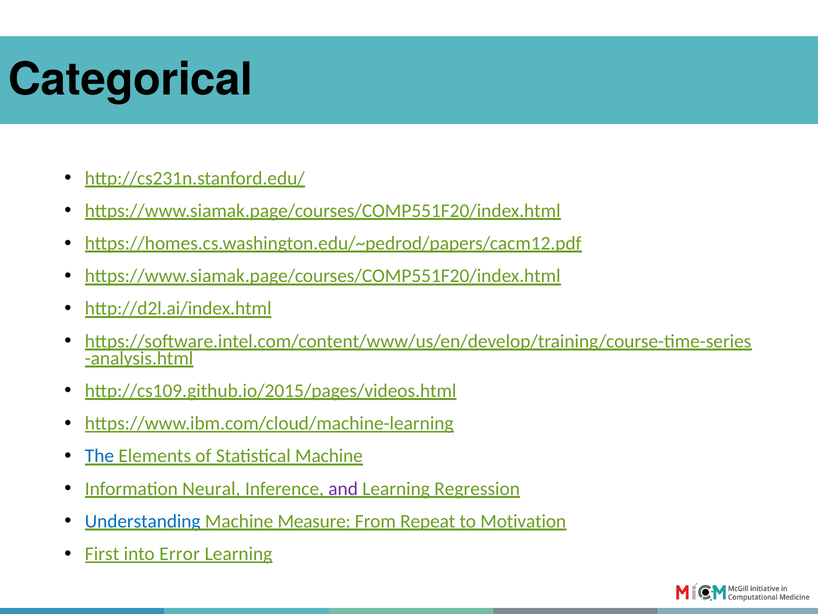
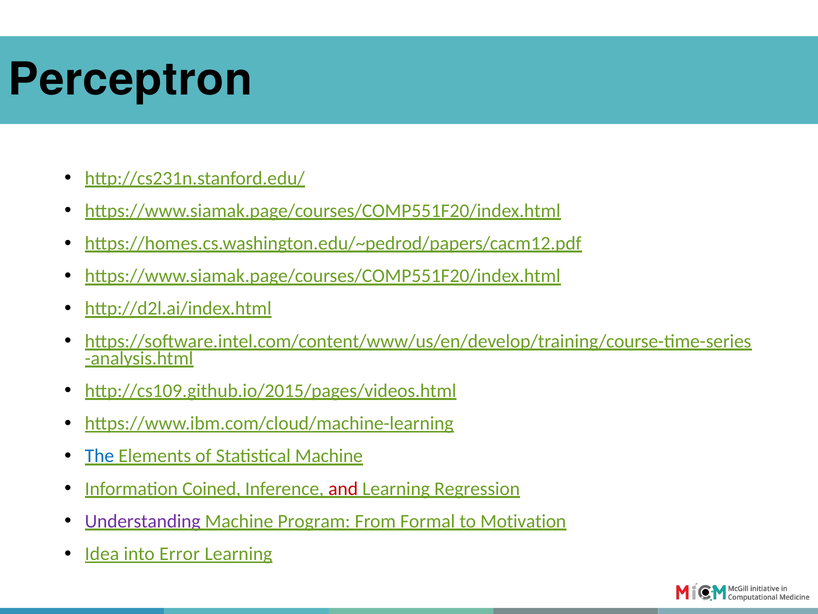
Categorical: Categorical -> Perceptron (130, 80)
Neural: Neural -> Coined (212, 488)
and colour: purple -> red (343, 488)
Understanding colour: blue -> purple (143, 521)
Measure: Measure -> Program (314, 521)
Repeat: Repeat -> Formal (428, 521)
First: First -> Idea (102, 553)
